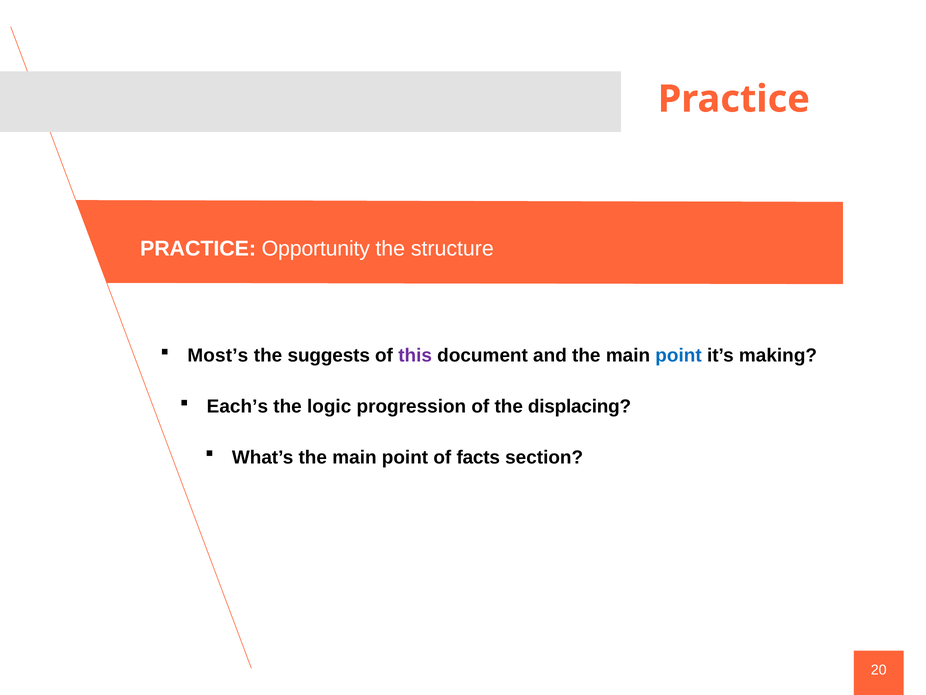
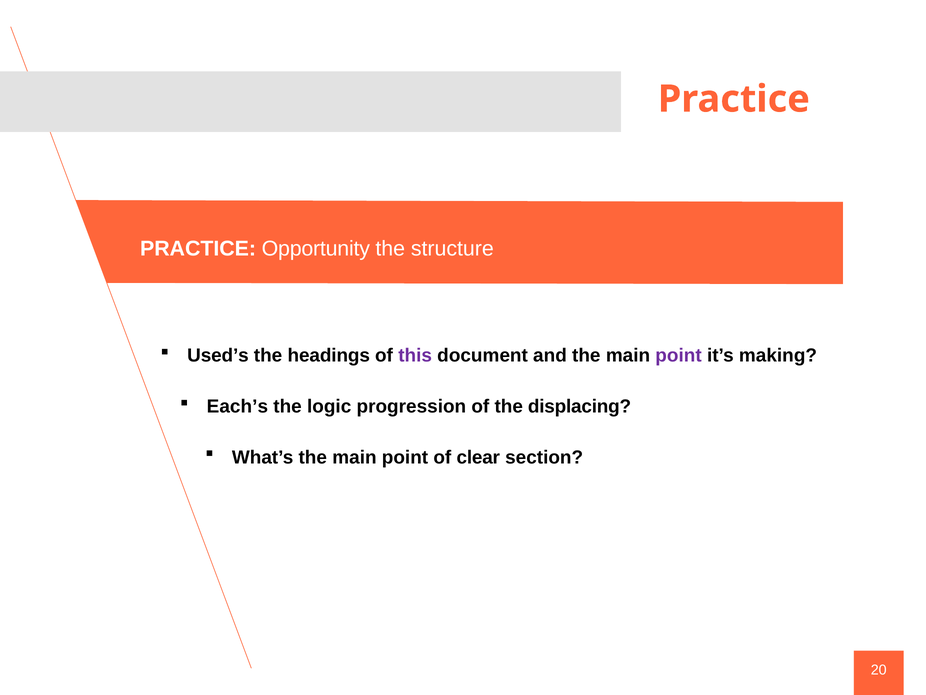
Most’s: Most’s -> Used’s (218, 355)
suggests: suggests -> headings (329, 355)
point colour: blue -> purple (679, 355)
facts: facts -> clear (478, 457)
